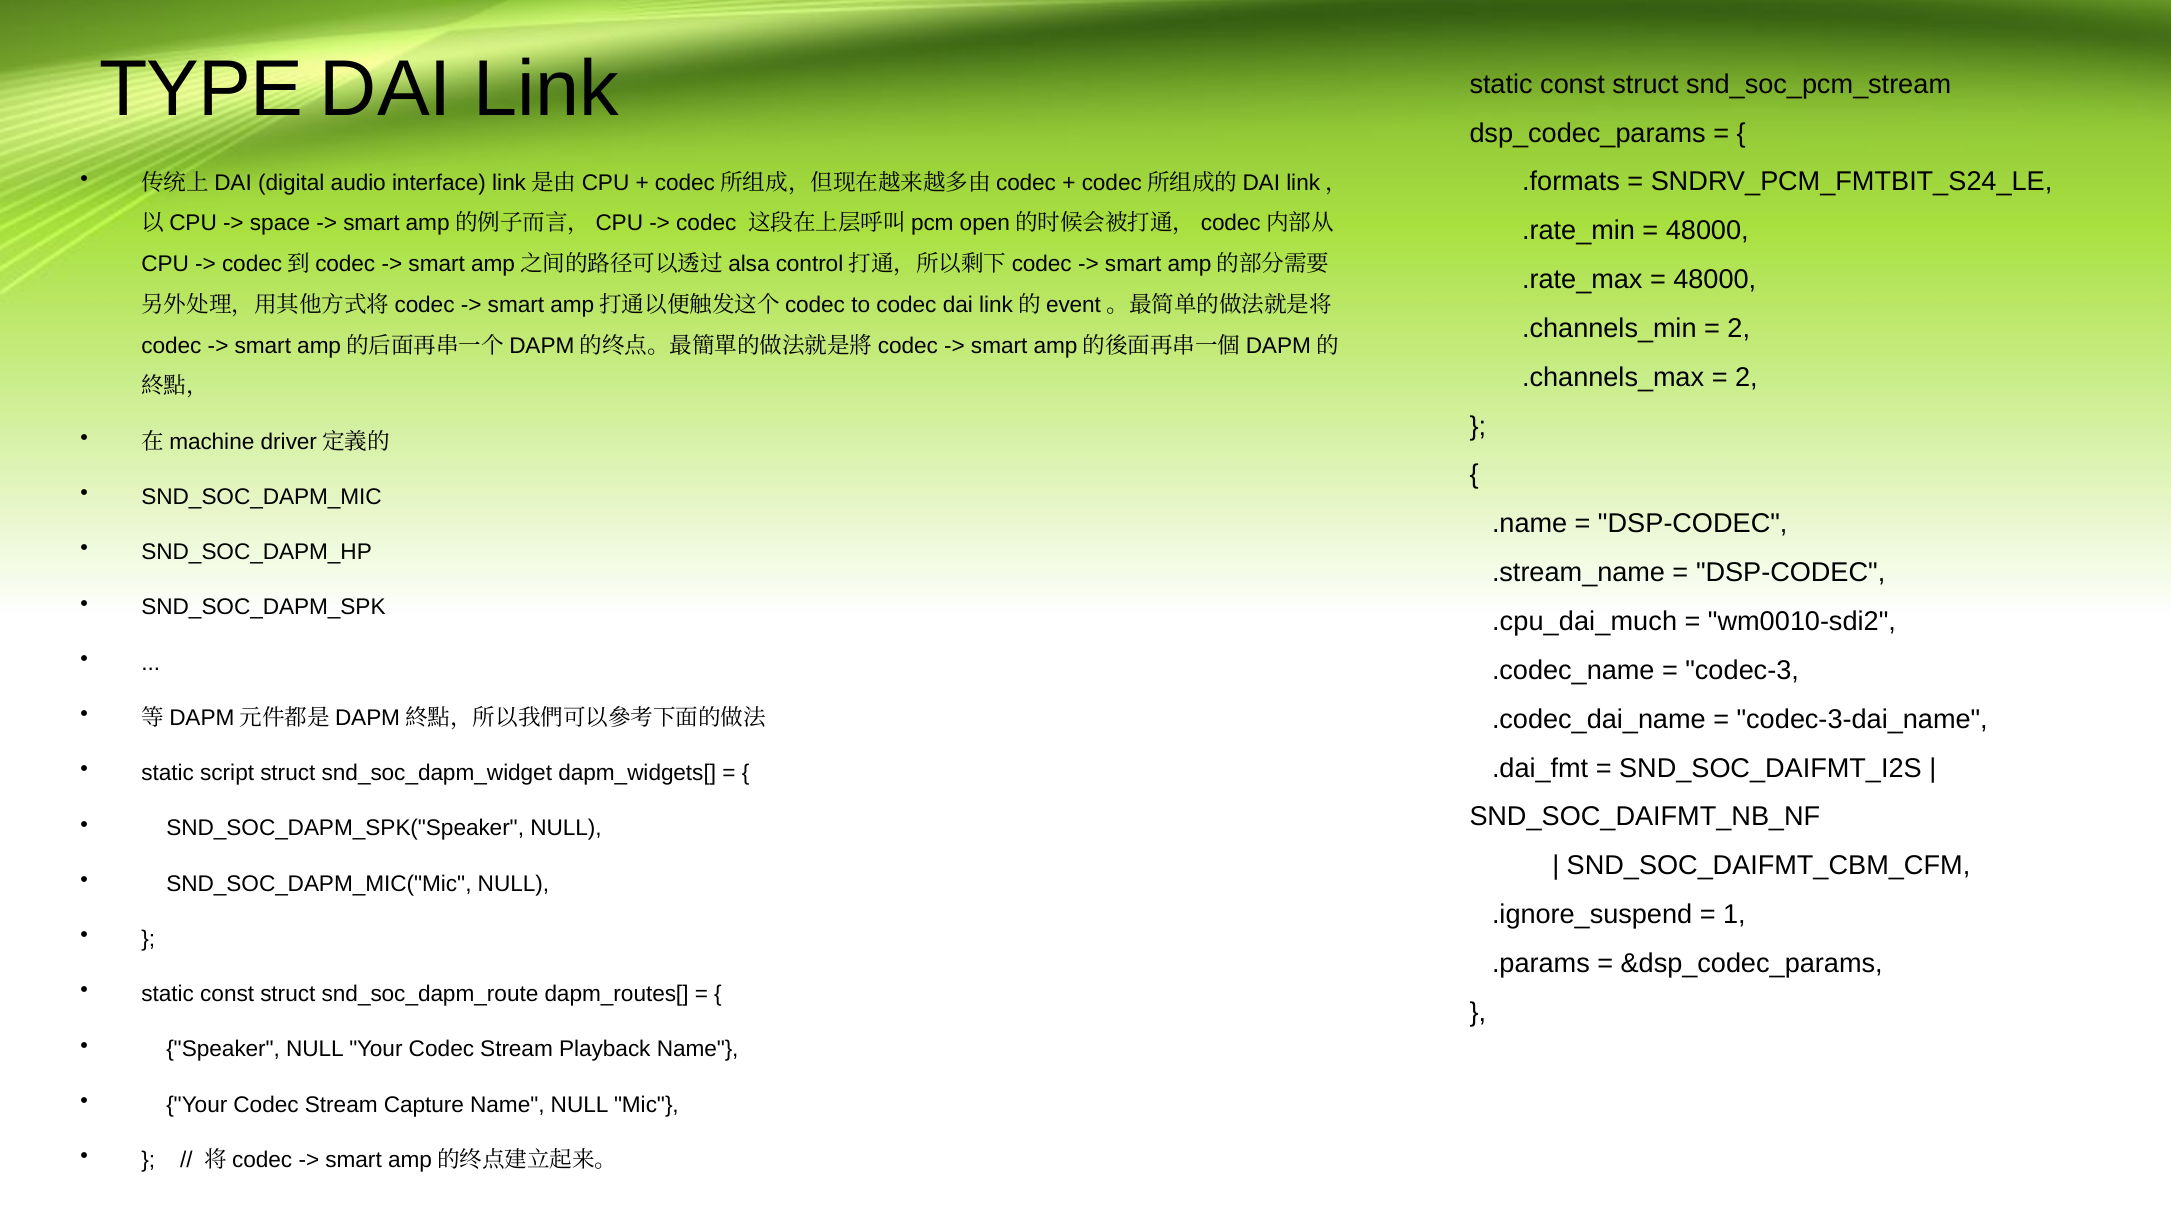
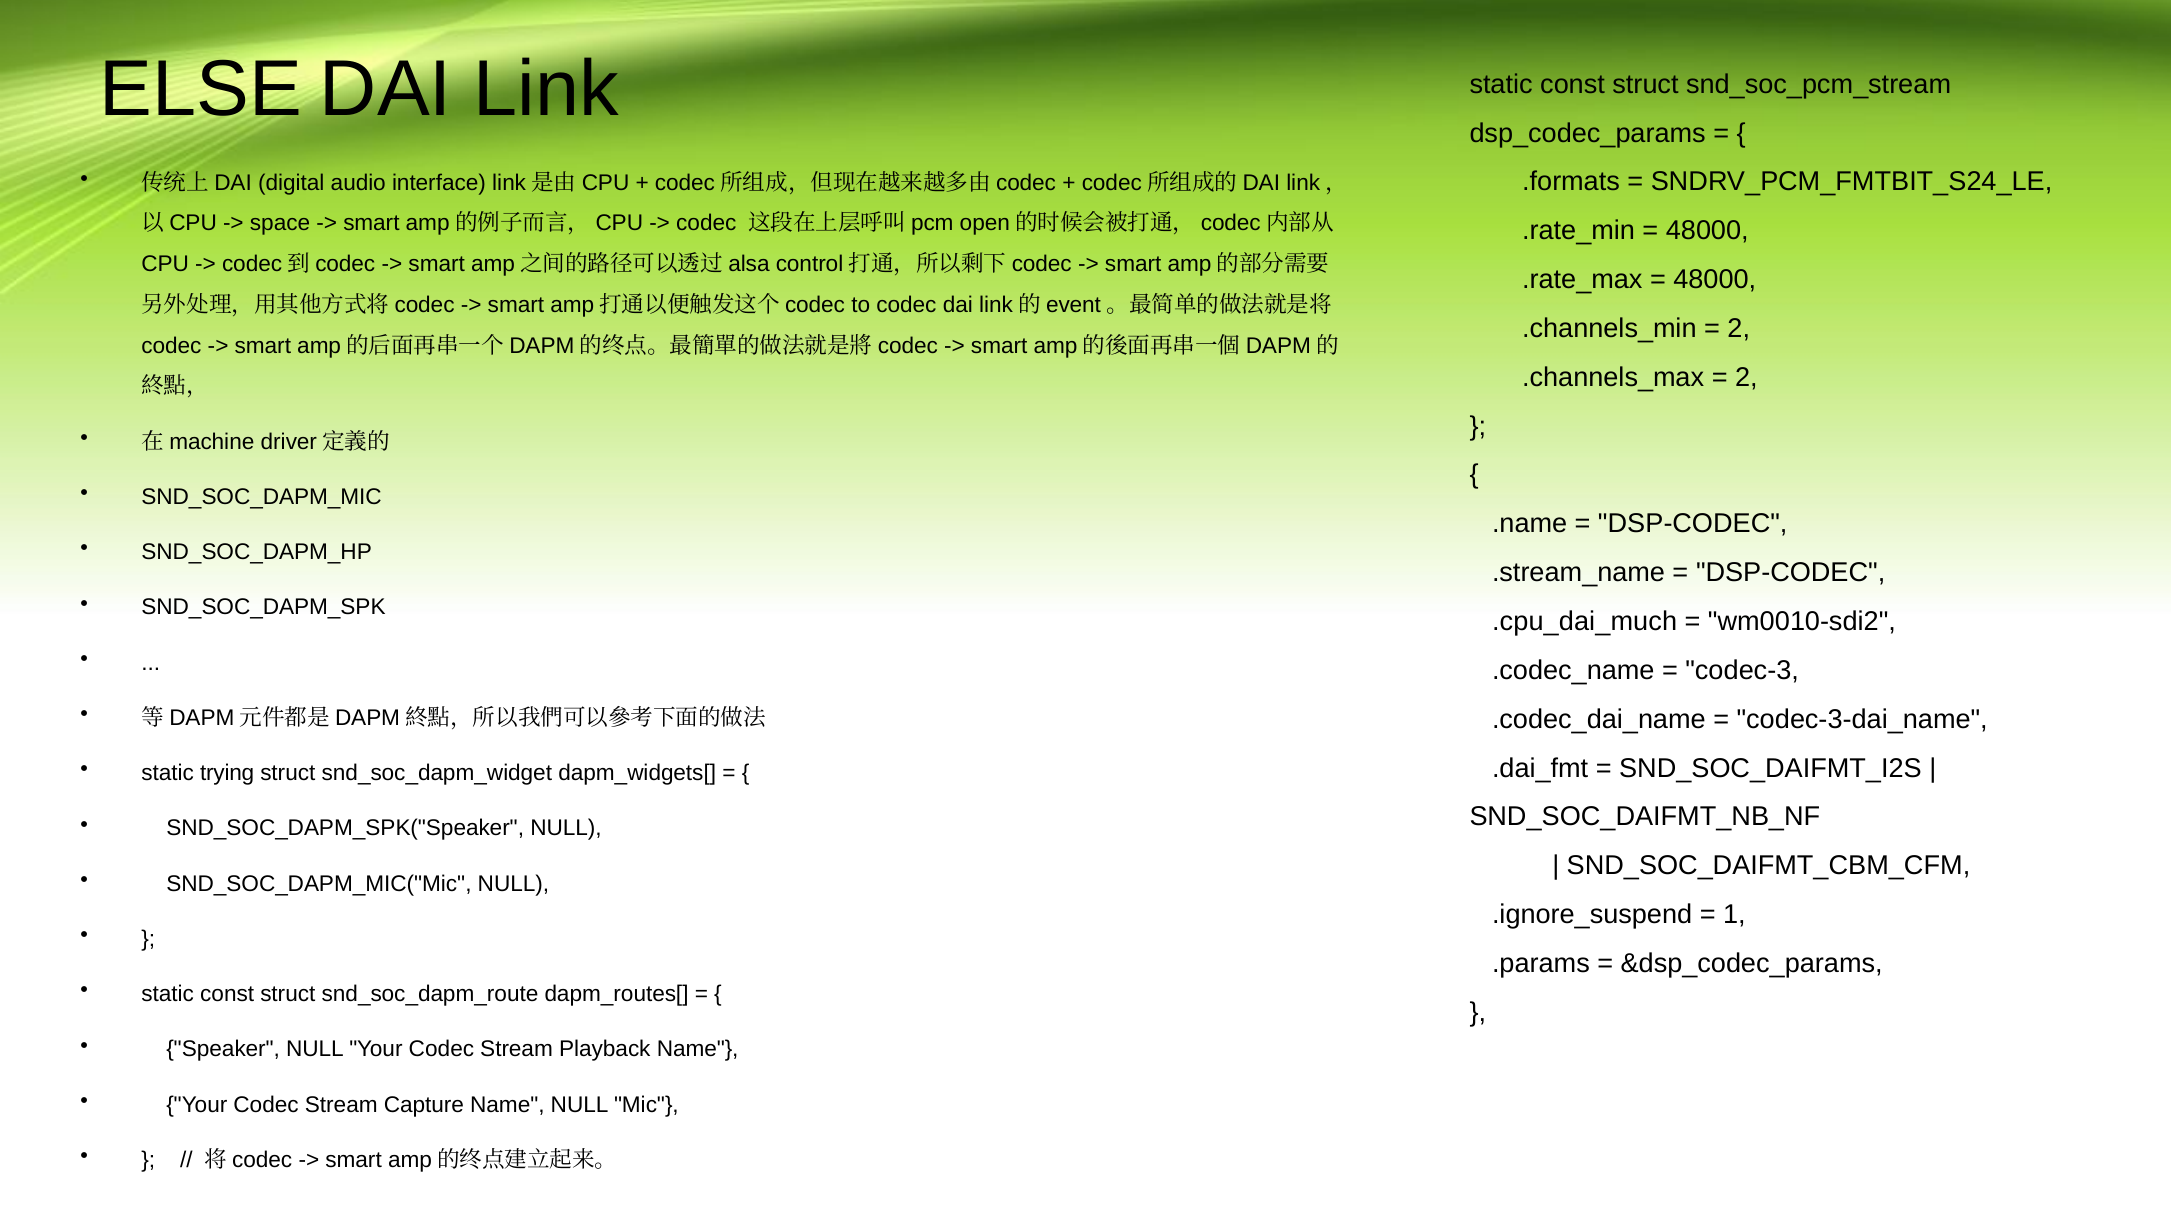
TYPE: TYPE -> ELSE (201, 90)
script: script -> trying (227, 773)
